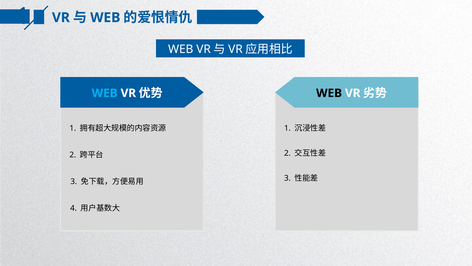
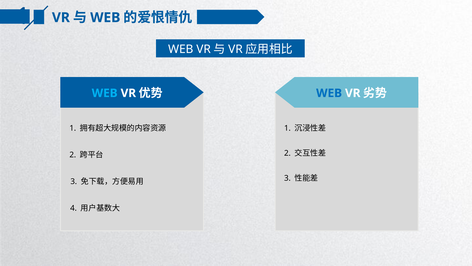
WEB colour: black -> blue (329, 93)
